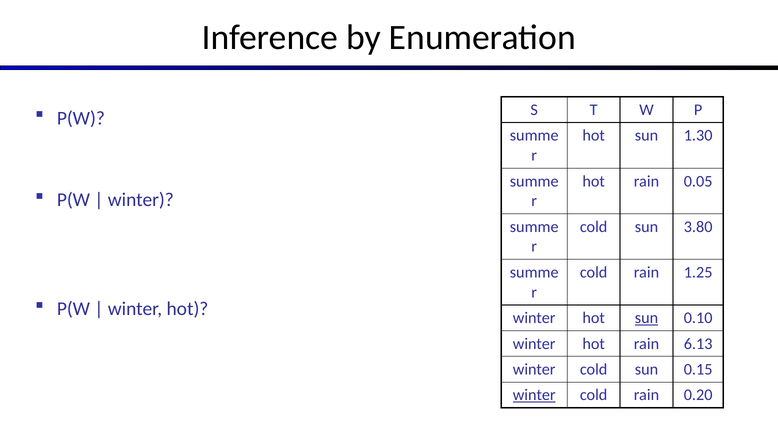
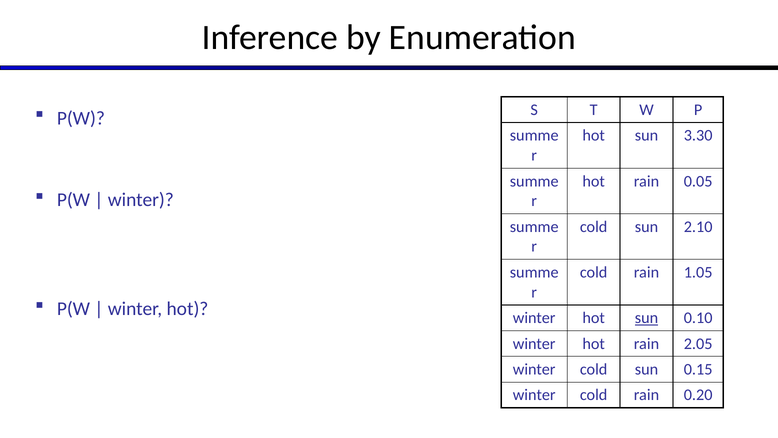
1.30: 1.30 -> 3.30 (698, 135)
3.80: 3.80 -> 2.10 (698, 227)
1.25: 1.25 -> 1.05 (698, 272)
6.13: 6.13 -> 2.05 (698, 343)
winter underline: present -> none (534, 395)
